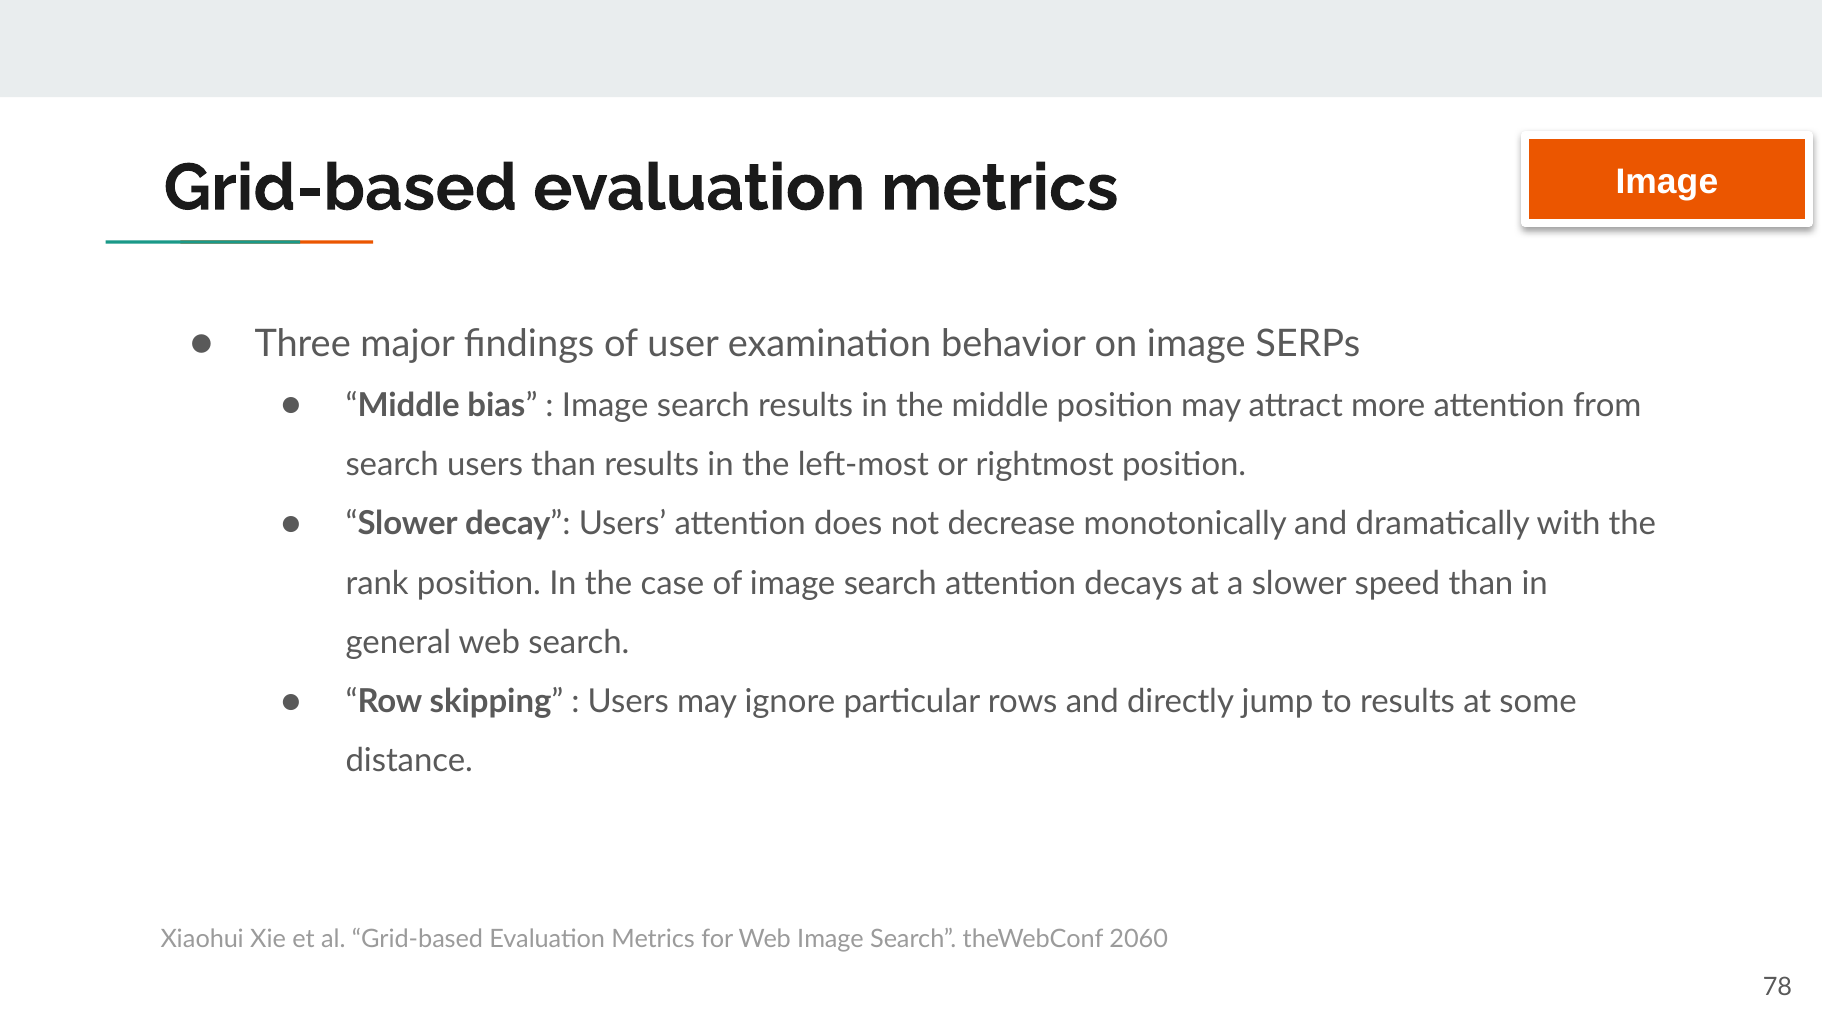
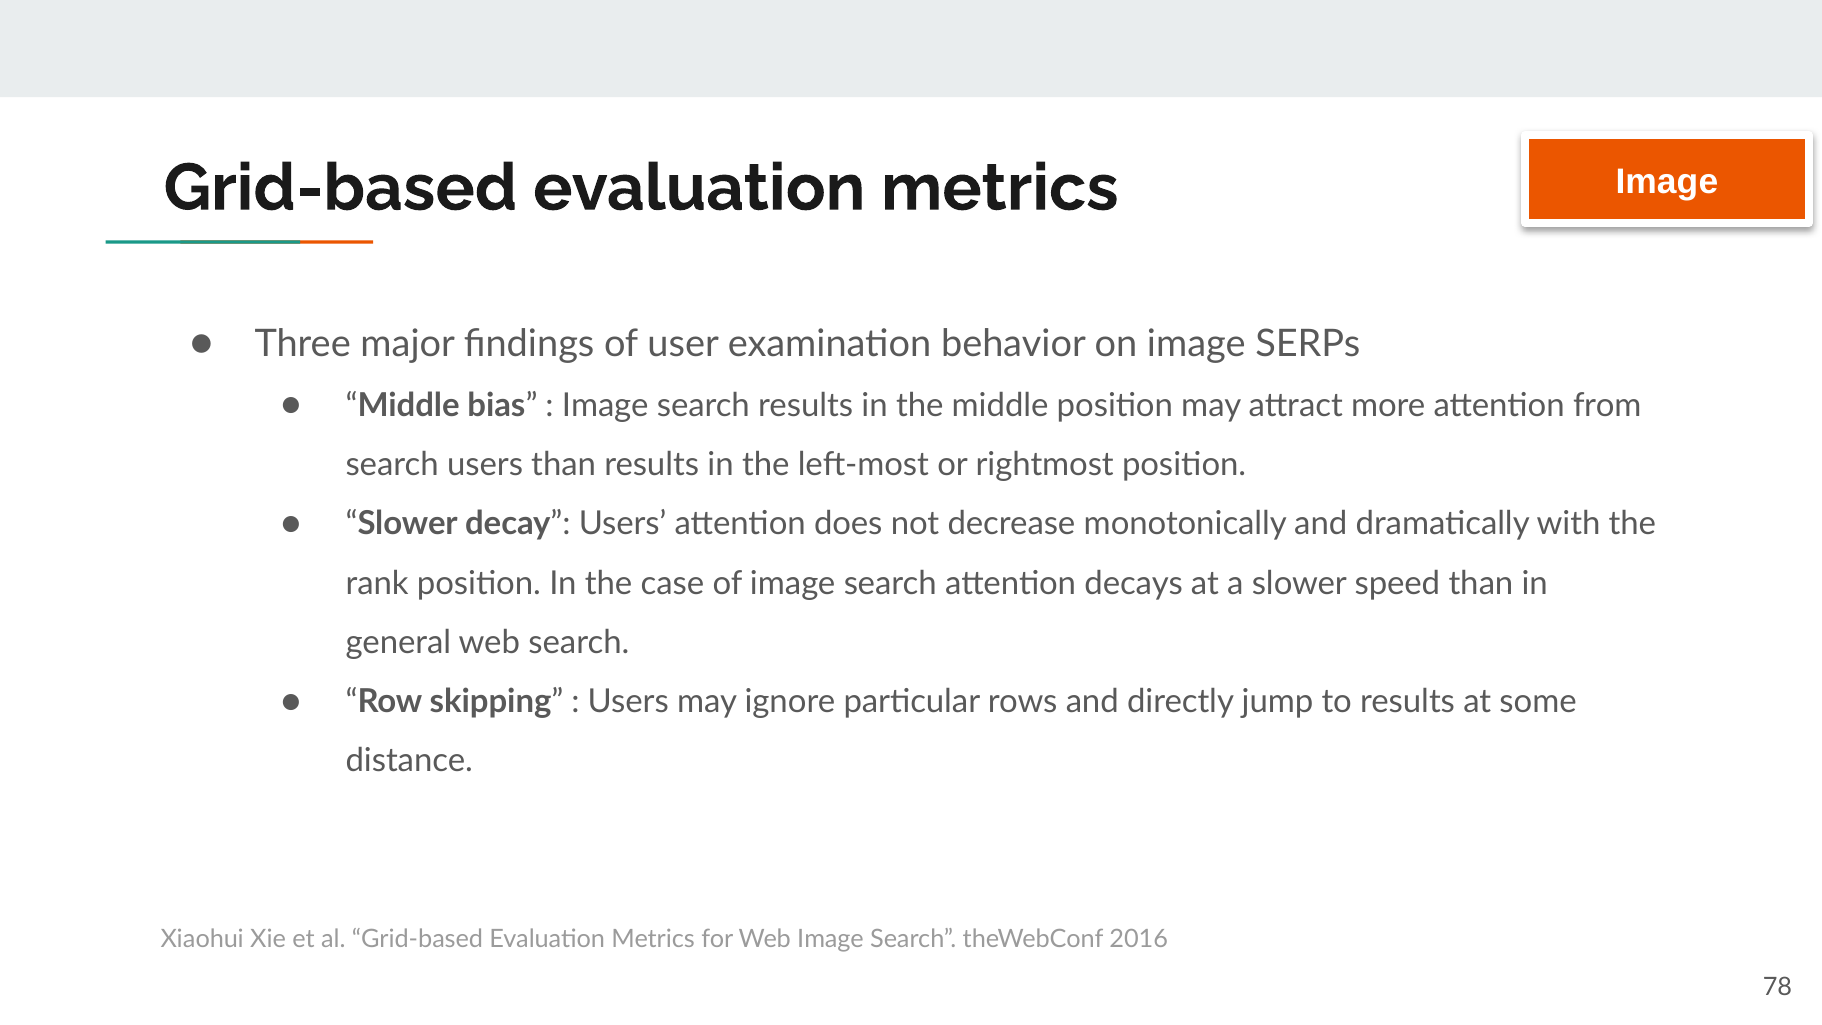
2060: 2060 -> 2016 (1139, 939)
